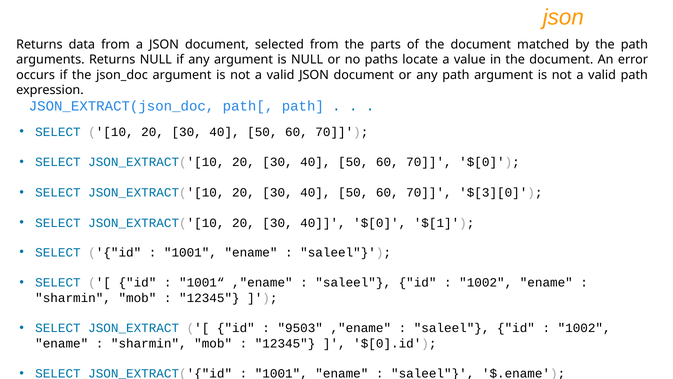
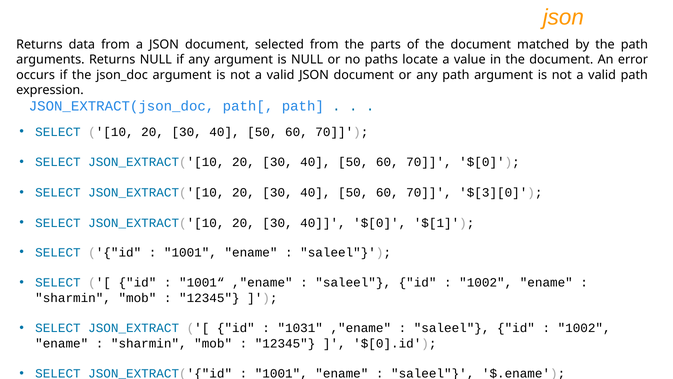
9503: 9503 -> 1031 (300, 328)
